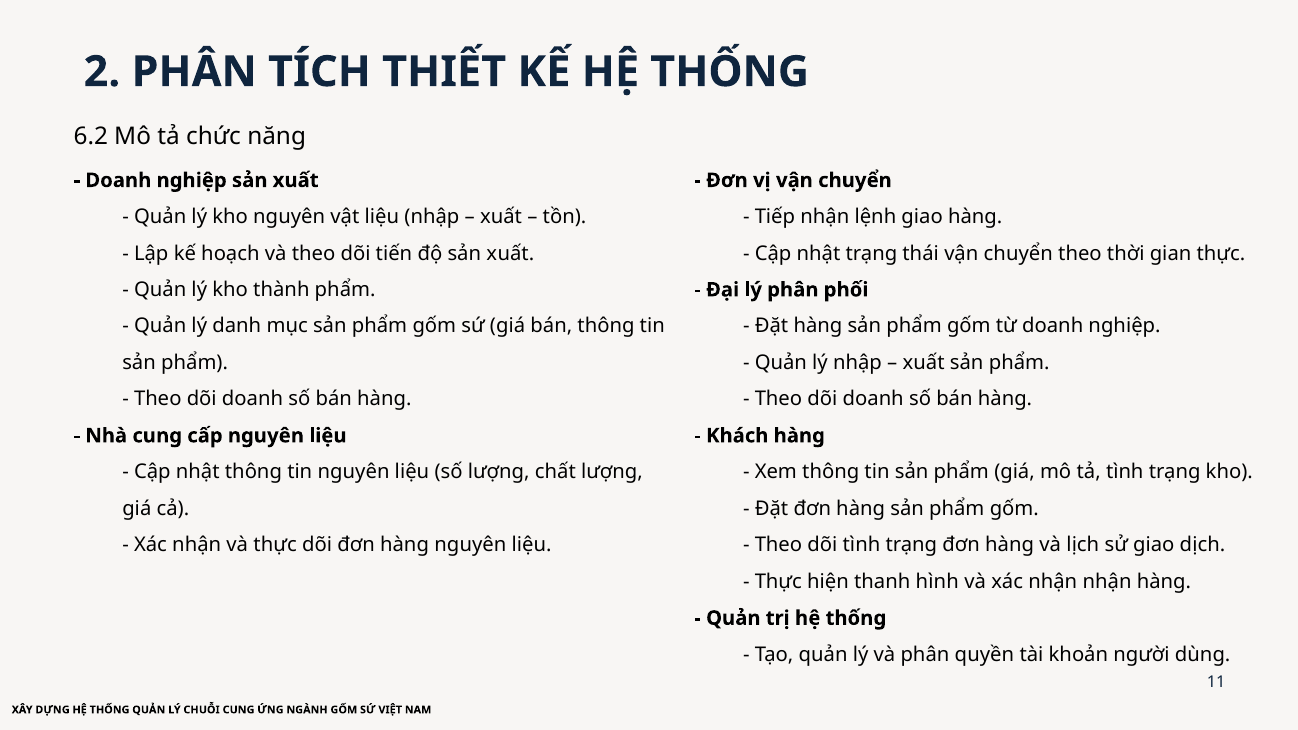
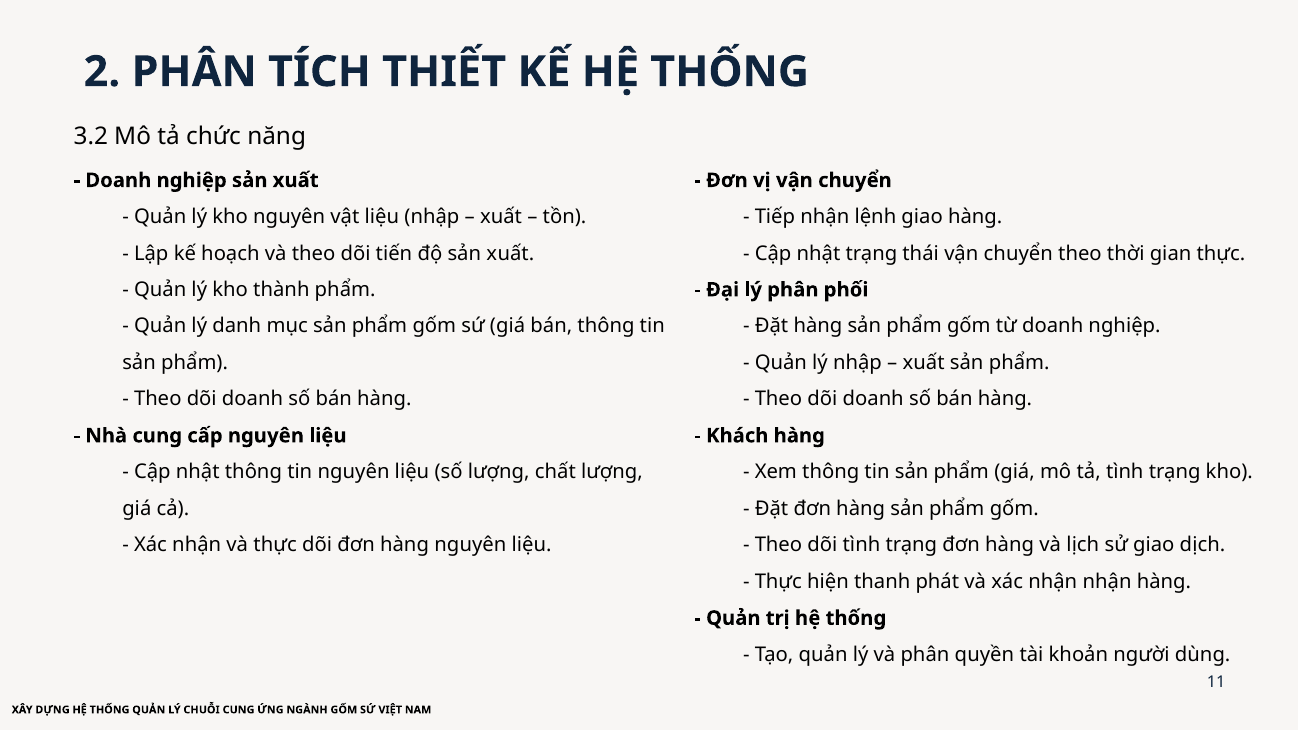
6.2: 6.2 -> 3.2 (91, 136)
hình: hình -> phát (937, 582)
